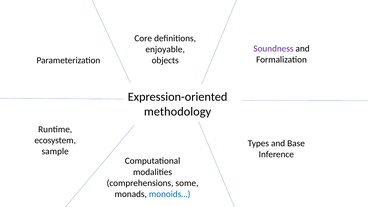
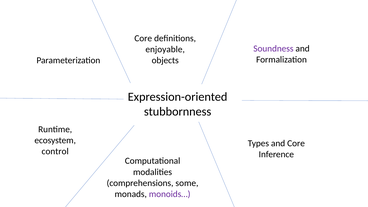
methodology: methodology -> stubbornness (178, 112)
and Base: Base -> Core (296, 143)
sample: sample -> control (55, 151)
monoids… colour: blue -> purple (170, 194)
